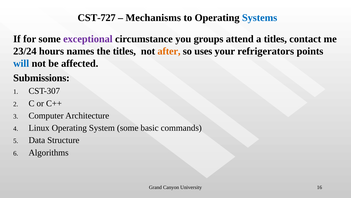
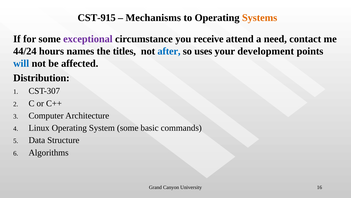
CST-727: CST-727 -> CST-915 (97, 18)
Systems colour: blue -> orange (260, 18)
groups: groups -> receive (209, 39)
a titles: titles -> need (275, 39)
23/24: 23/24 -> 44/24 (25, 51)
after colour: orange -> blue (169, 51)
refrigerators: refrigerators -> development (266, 51)
Submissions: Submissions -> Distribution (41, 78)
